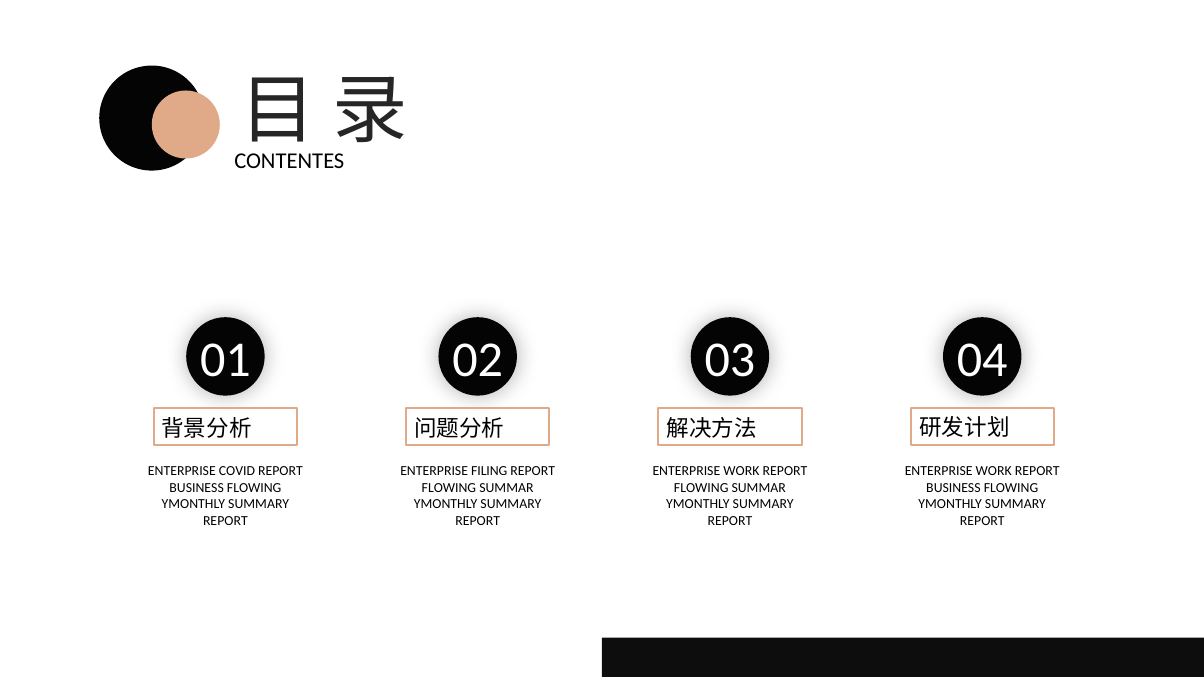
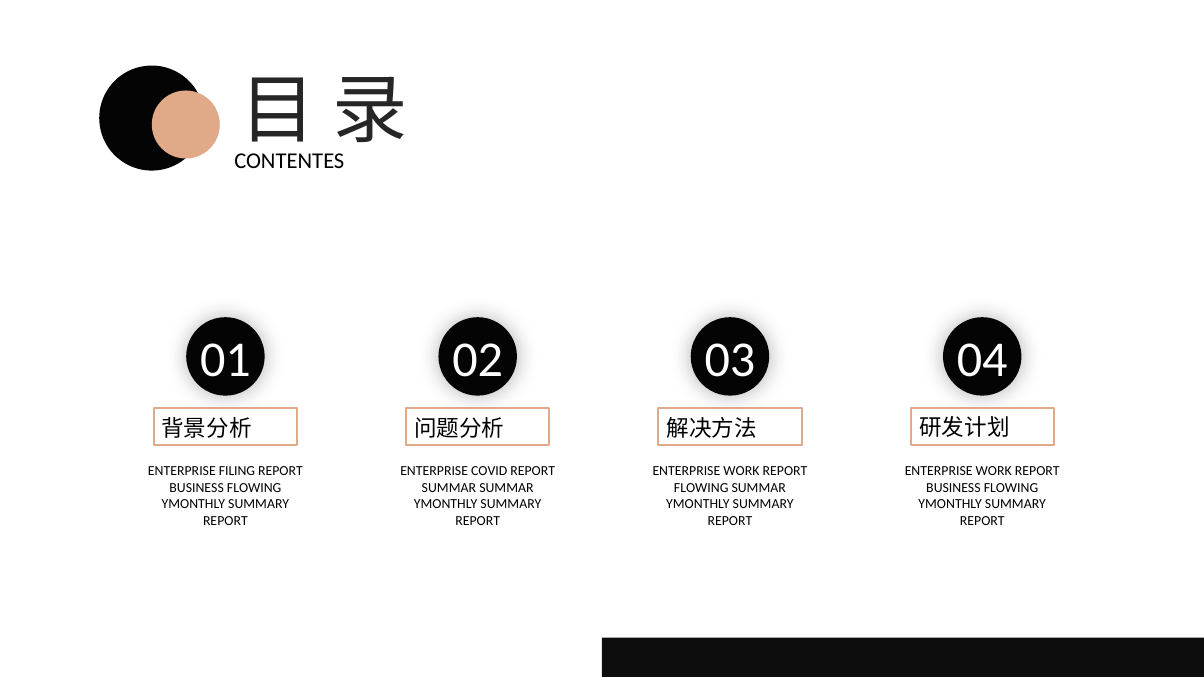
COVID: COVID -> FILING (237, 471)
FILING: FILING -> COVID (489, 471)
FLOWING: FLOWING -> SUMMAR (449, 488)
